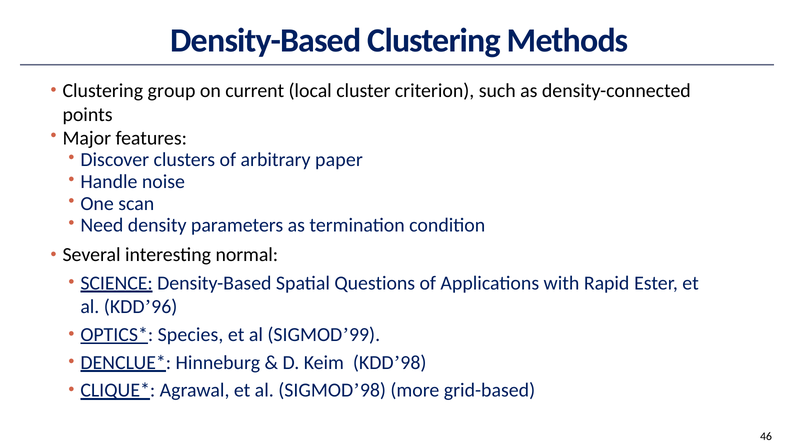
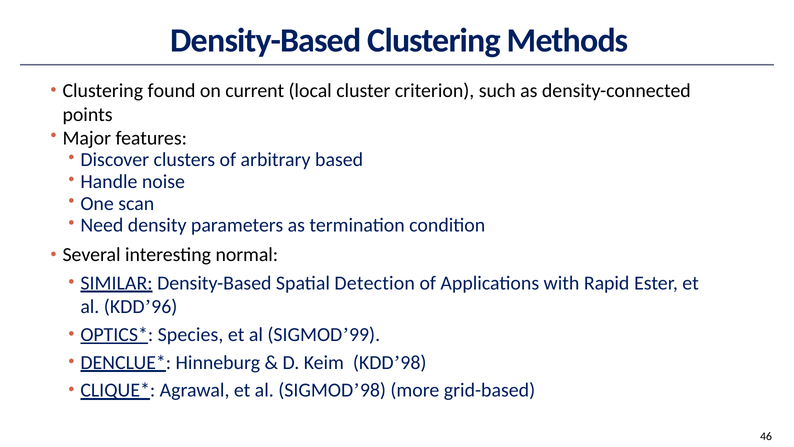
group: group -> found (172, 91)
paper: paper -> based (339, 160)
SCIENCE: SCIENCE -> SIMILAR (117, 283)
Questions: Questions -> Detection (375, 283)
